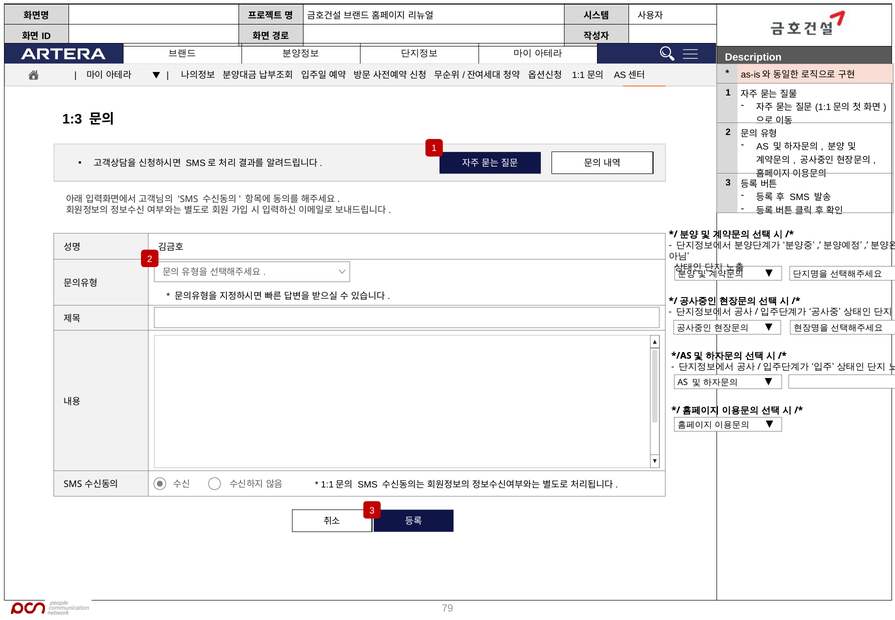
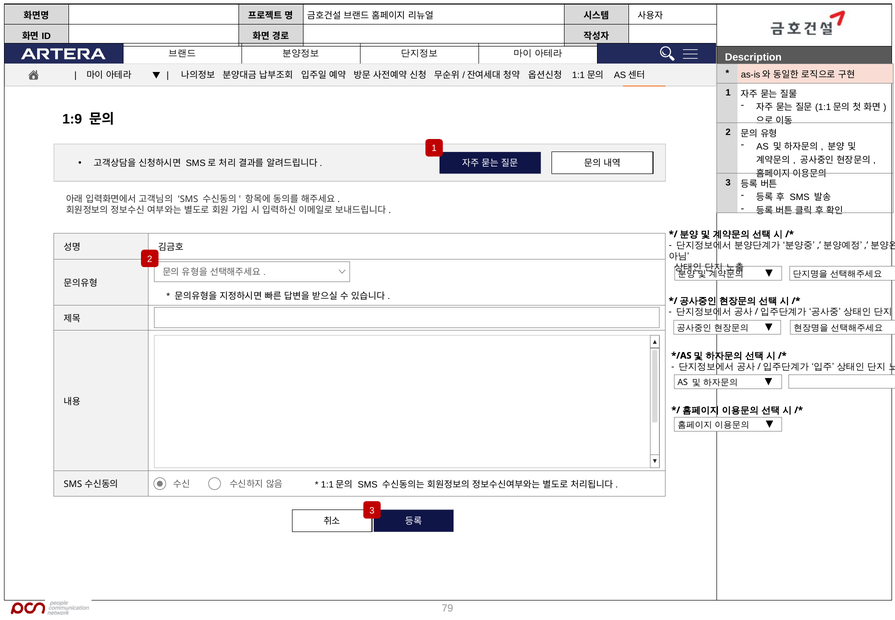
1:3: 1:3 -> 1:9 (72, 119)
